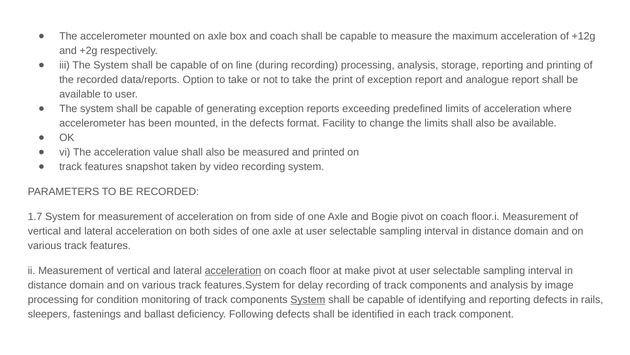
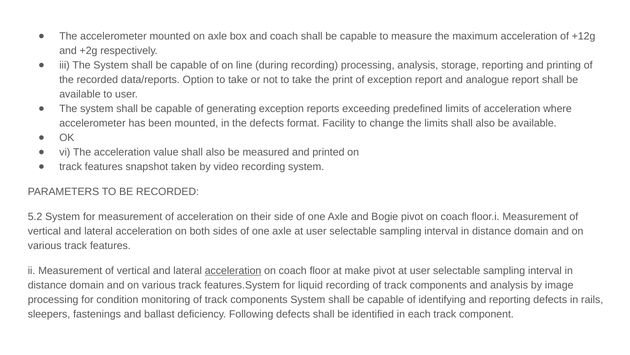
1.7: 1.7 -> 5.2 (35, 216)
from: from -> their (261, 216)
delay: delay -> liquid (310, 285)
System underline: present -> none (308, 299)
